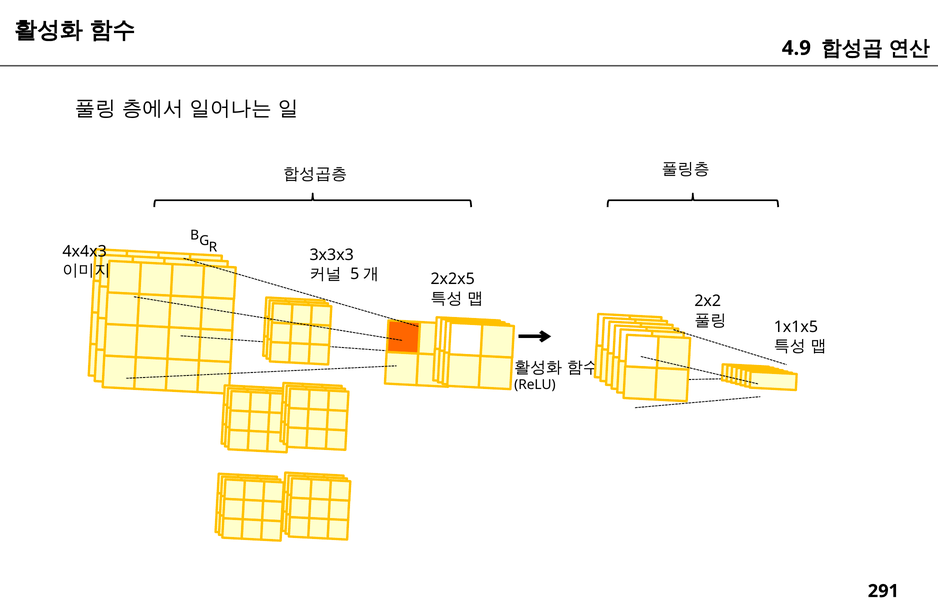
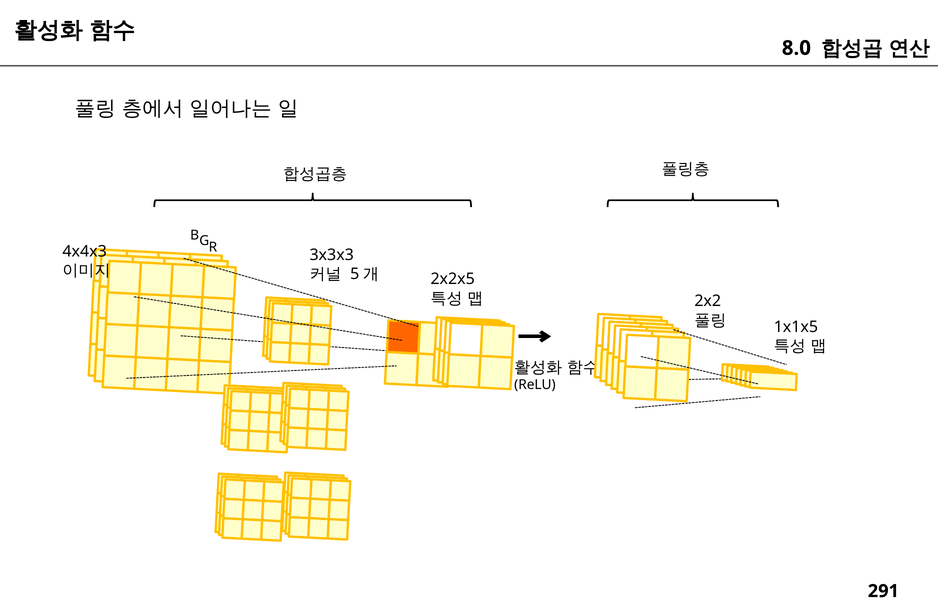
4.9: 4.9 -> 8.0 (796, 48)
